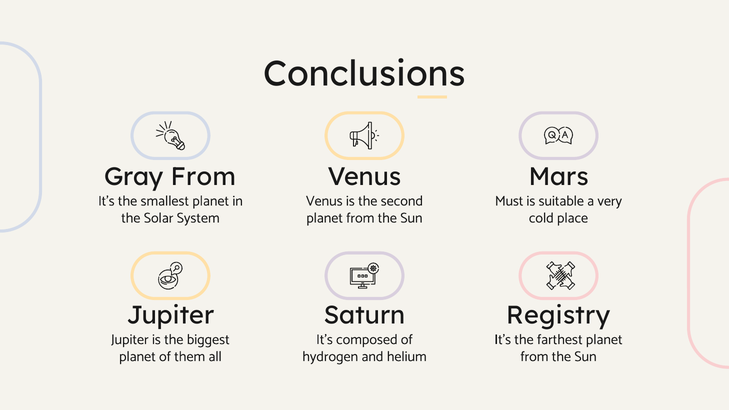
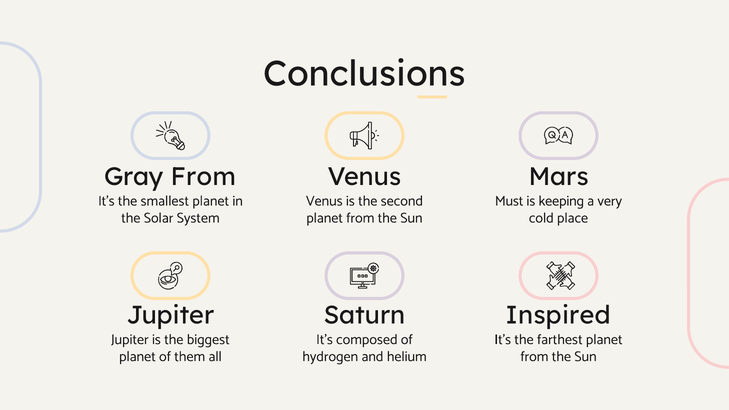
suitable: suitable -> keeping (561, 201)
Registry: Registry -> Inspired (558, 316)
